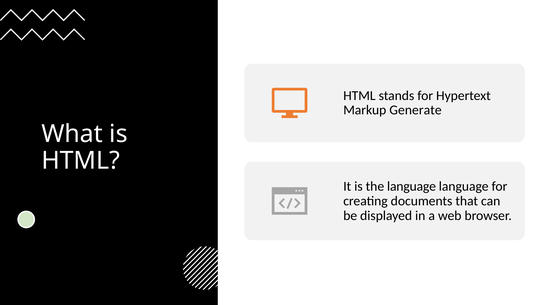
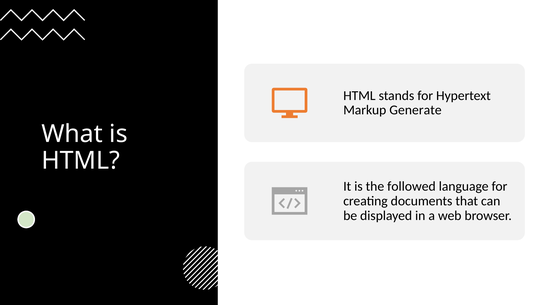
the language: language -> followed (411, 187)
